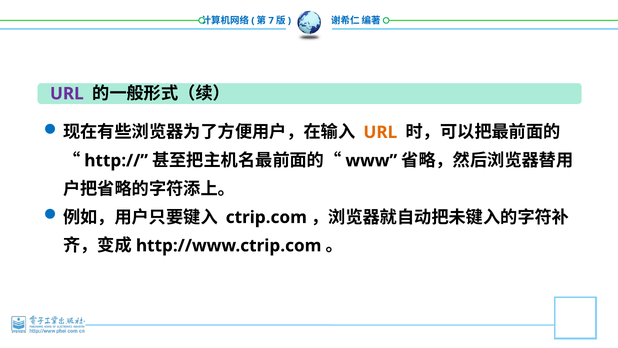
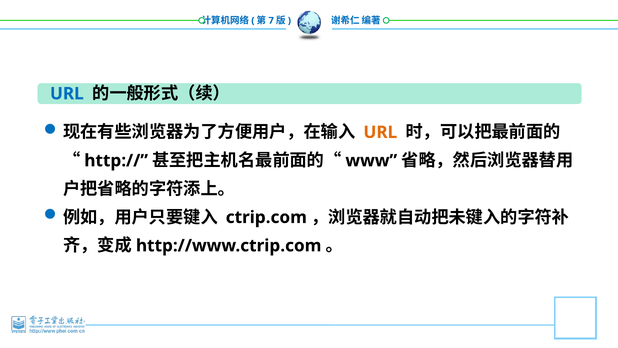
URL colour: purple -> blue (67, 94)
